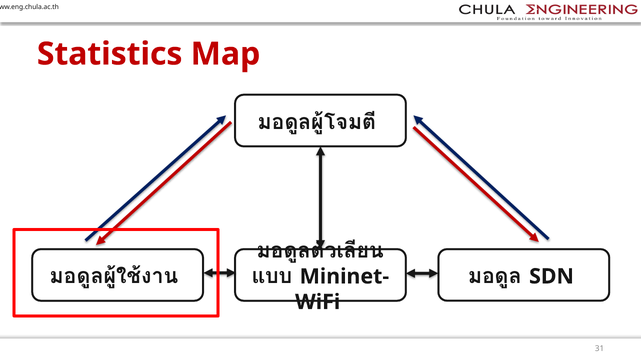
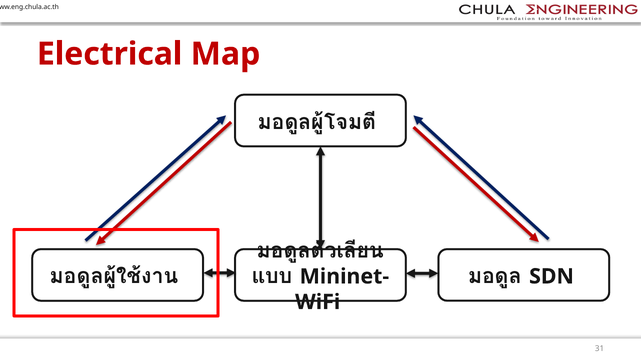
Statistics: Statistics -> Electrical (110, 54)
